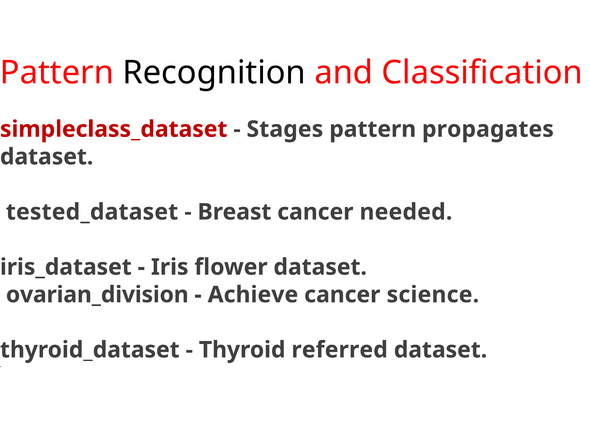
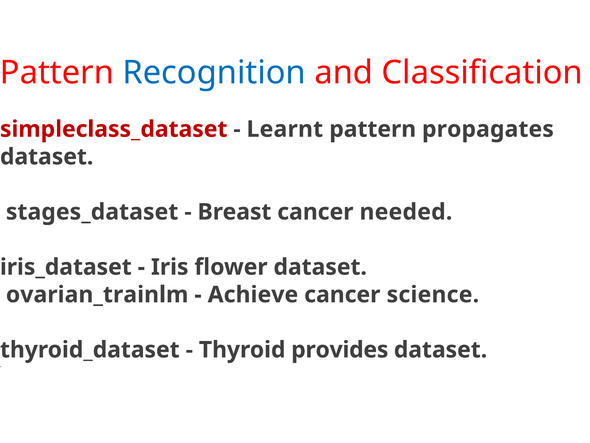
Recognition colour: black -> blue (214, 73)
Stages: Stages -> Learnt (285, 129)
tested_dataset: tested_dataset -> stages_dataset (92, 212)
ovarian_division: ovarian_division -> ovarian_trainlm (97, 294)
referred: referred -> provides (340, 349)
